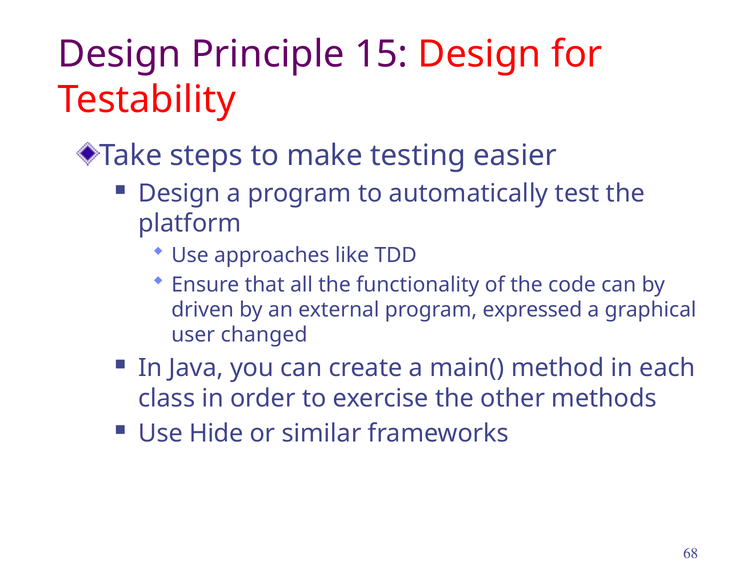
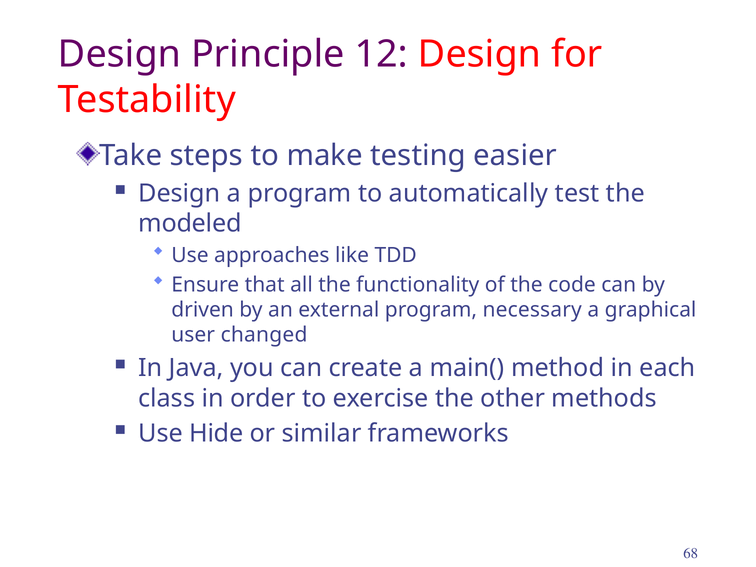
15: 15 -> 12 (381, 54)
platform: platform -> modeled (190, 224)
expressed: expressed -> necessary (532, 310)
